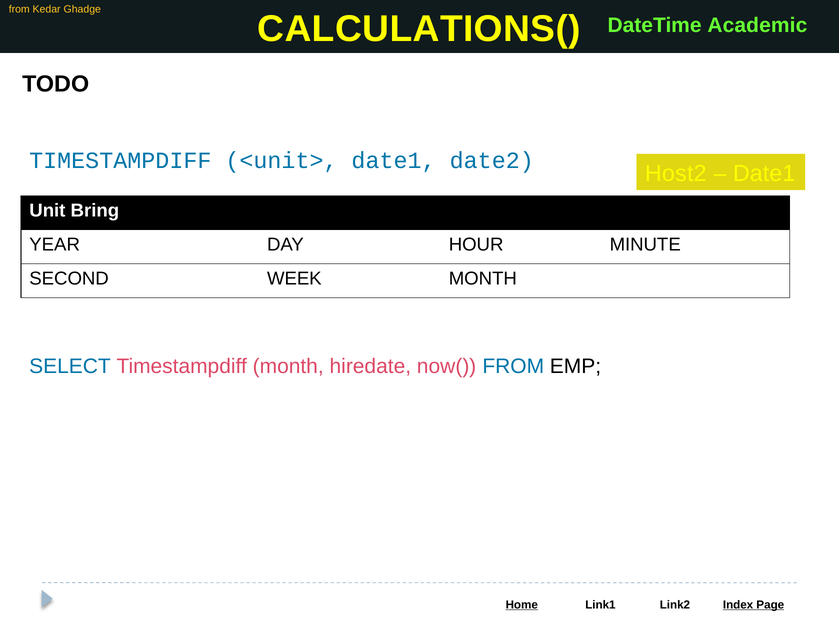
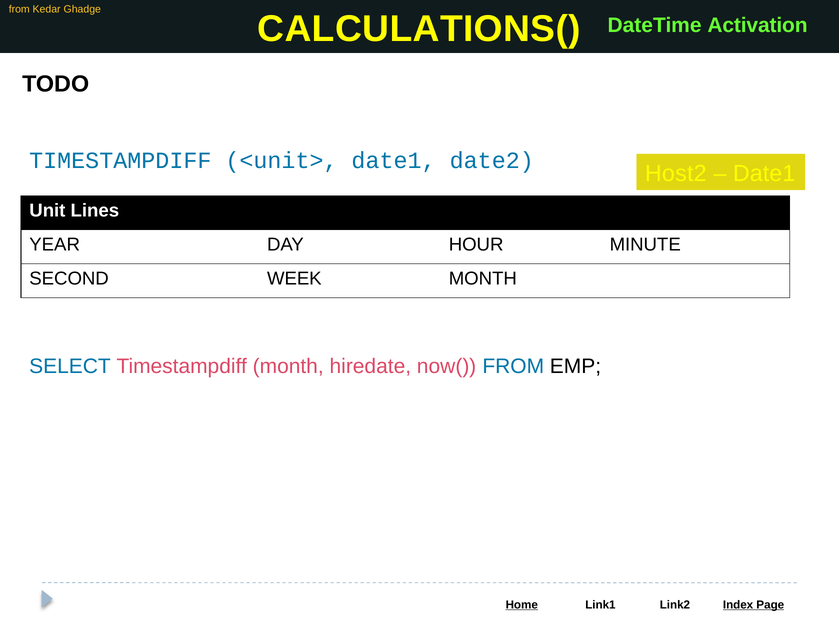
Academic: Academic -> Activation (757, 25)
Bring: Bring -> Lines (95, 211)
